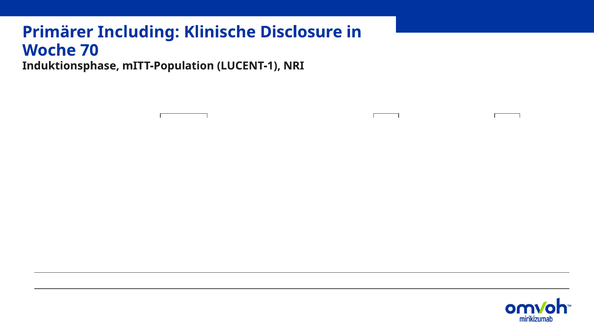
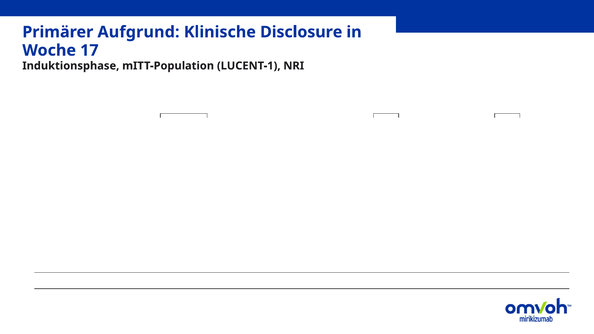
Including: Including -> Aufgrund (139, 32)
70: 70 -> 17 (89, 50)
